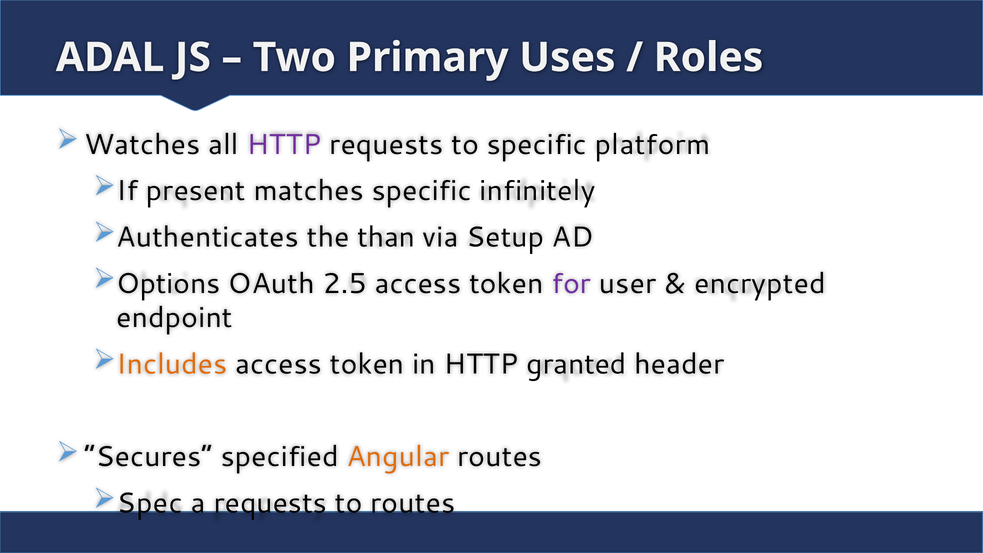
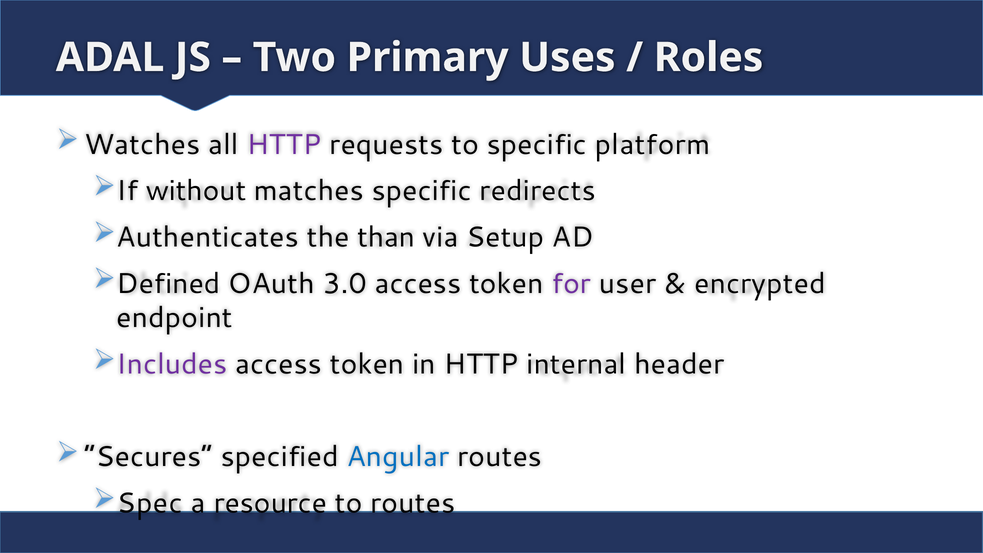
present: present -> without (196, 191)
infinitely: infinitely -> redirects (538, 191)
Options: Options -> Defined (168, 284)
2.5: 2.5 -> 3.0 (345, 284)
Includes colour: orange -> purple (172, 364)
granted: granted -> internal (576, 364)
Angular colour: orange -> blue (398, 457)
a requests: requests -> resource (270, 503)
